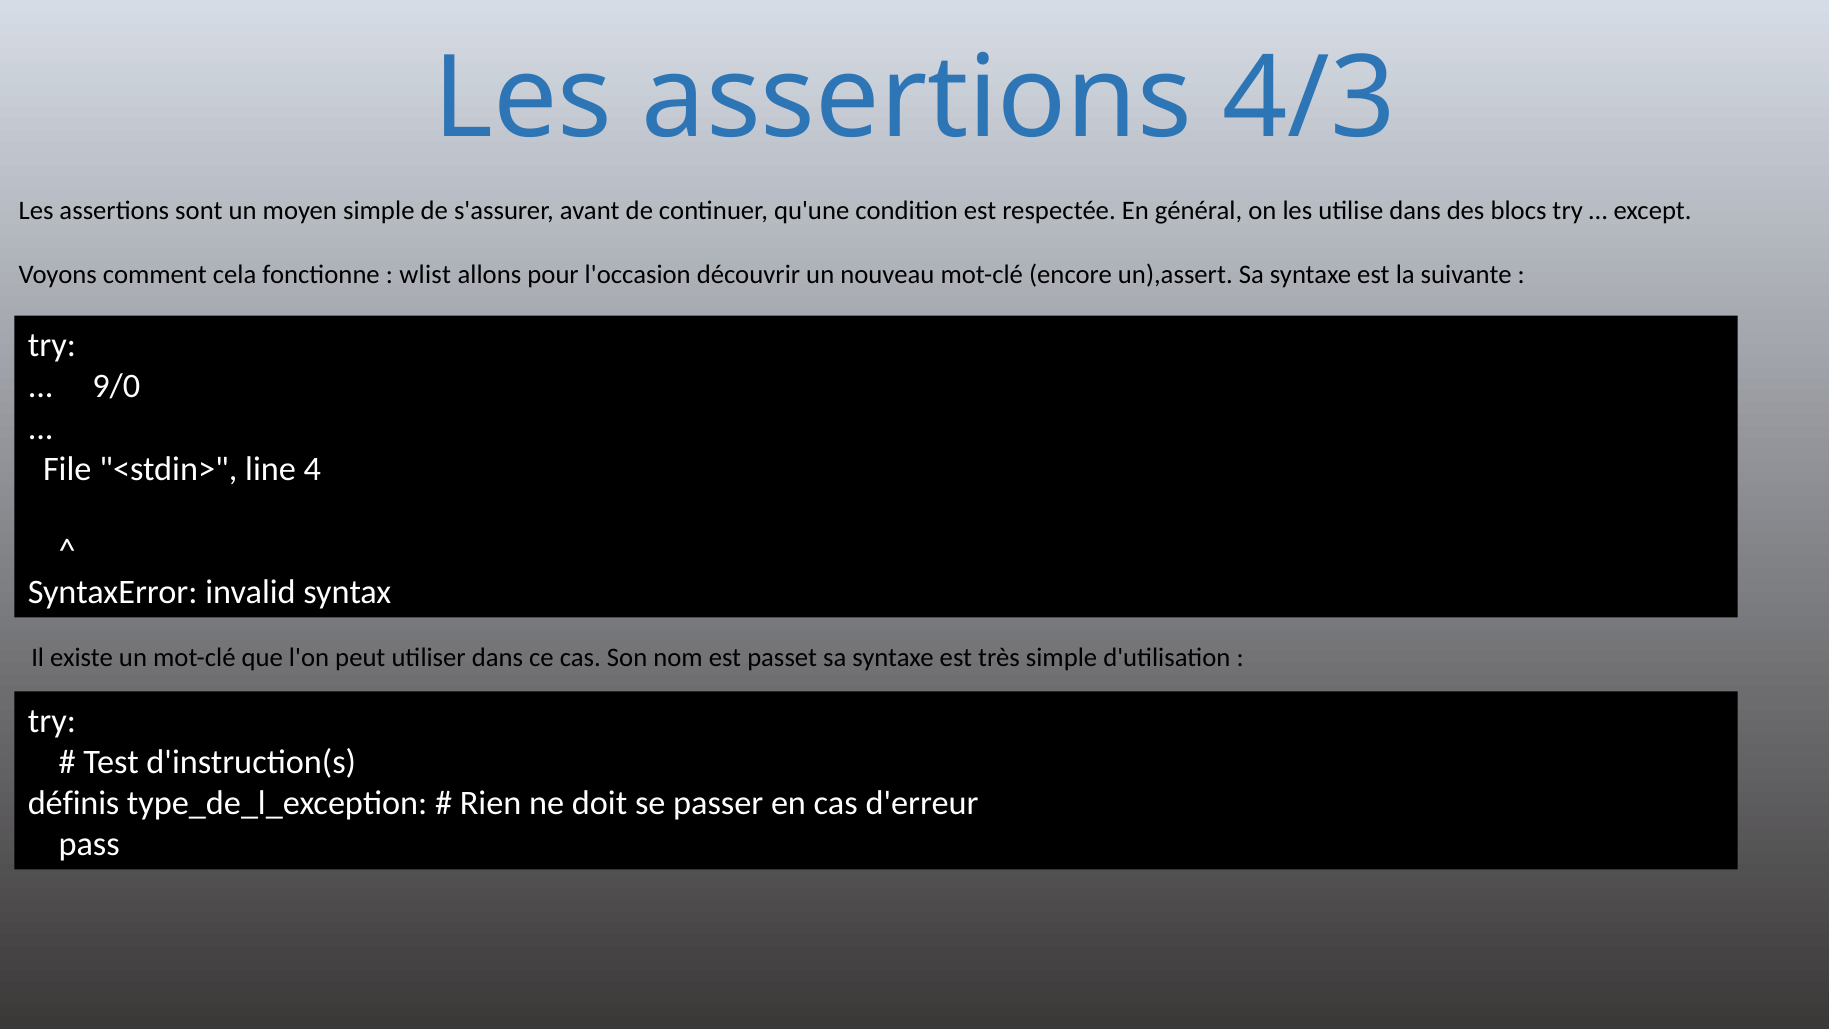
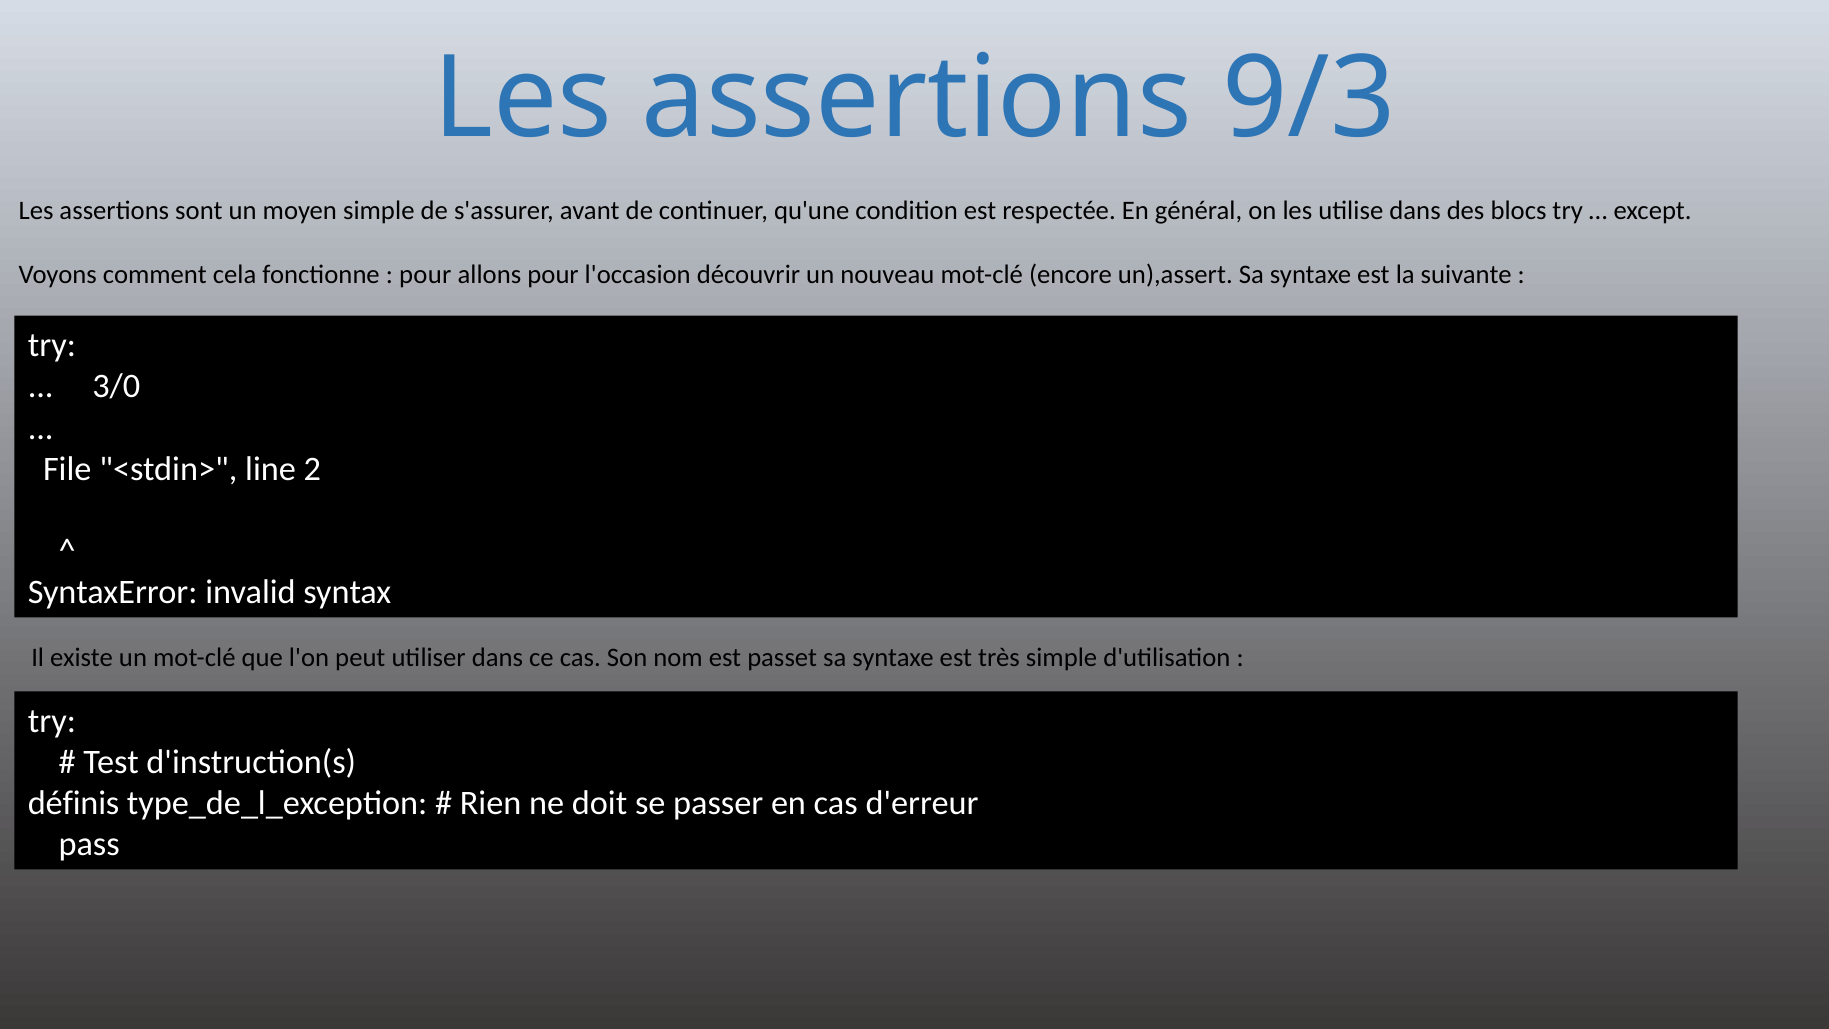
4/3: 4/3 -> 9/3 (1309, 99)
wlist: wlist -> pour (425, 275)
9/0: 9/0 -> 3/0 (116, 387)
4: 4 -> 2 (312, 469)
